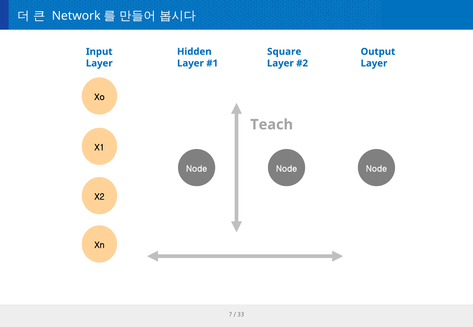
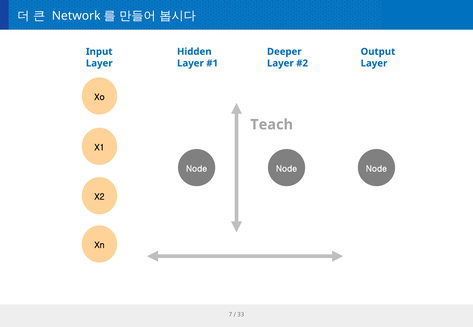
Square: Square -> Deeper (284, 52)
